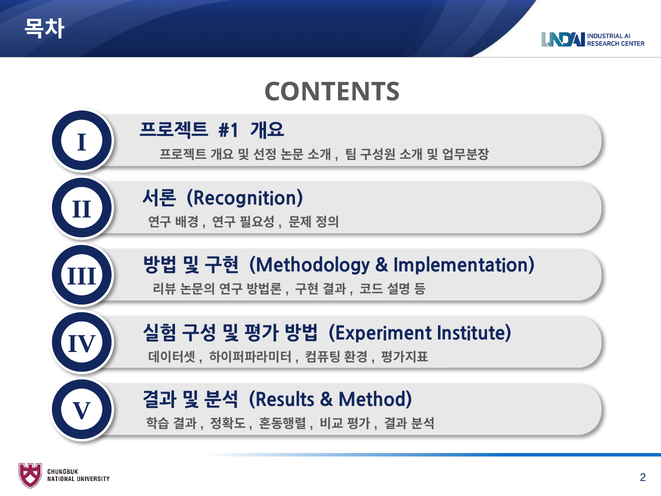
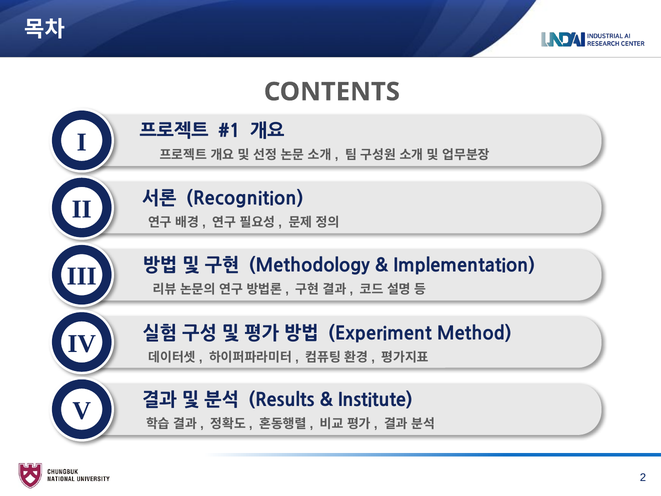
Institute: Institute -> Method (474, 333)
Method: Method -> Institute (375, 400)
